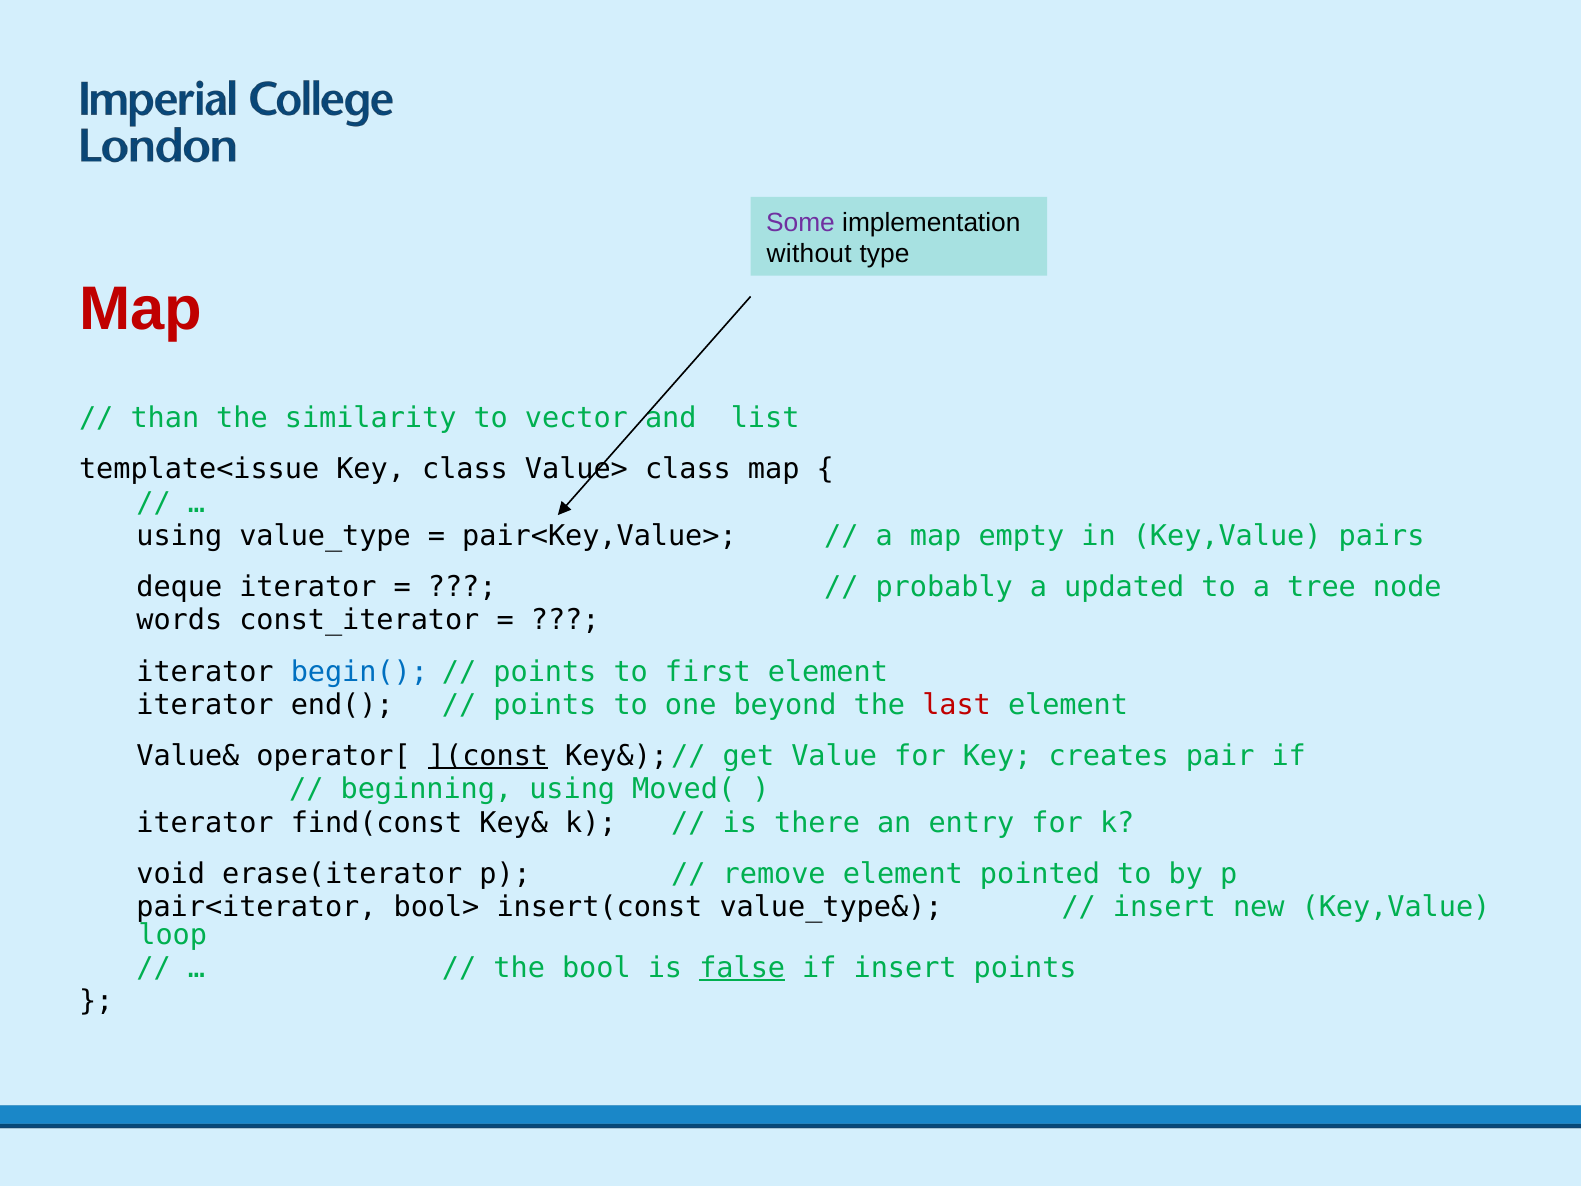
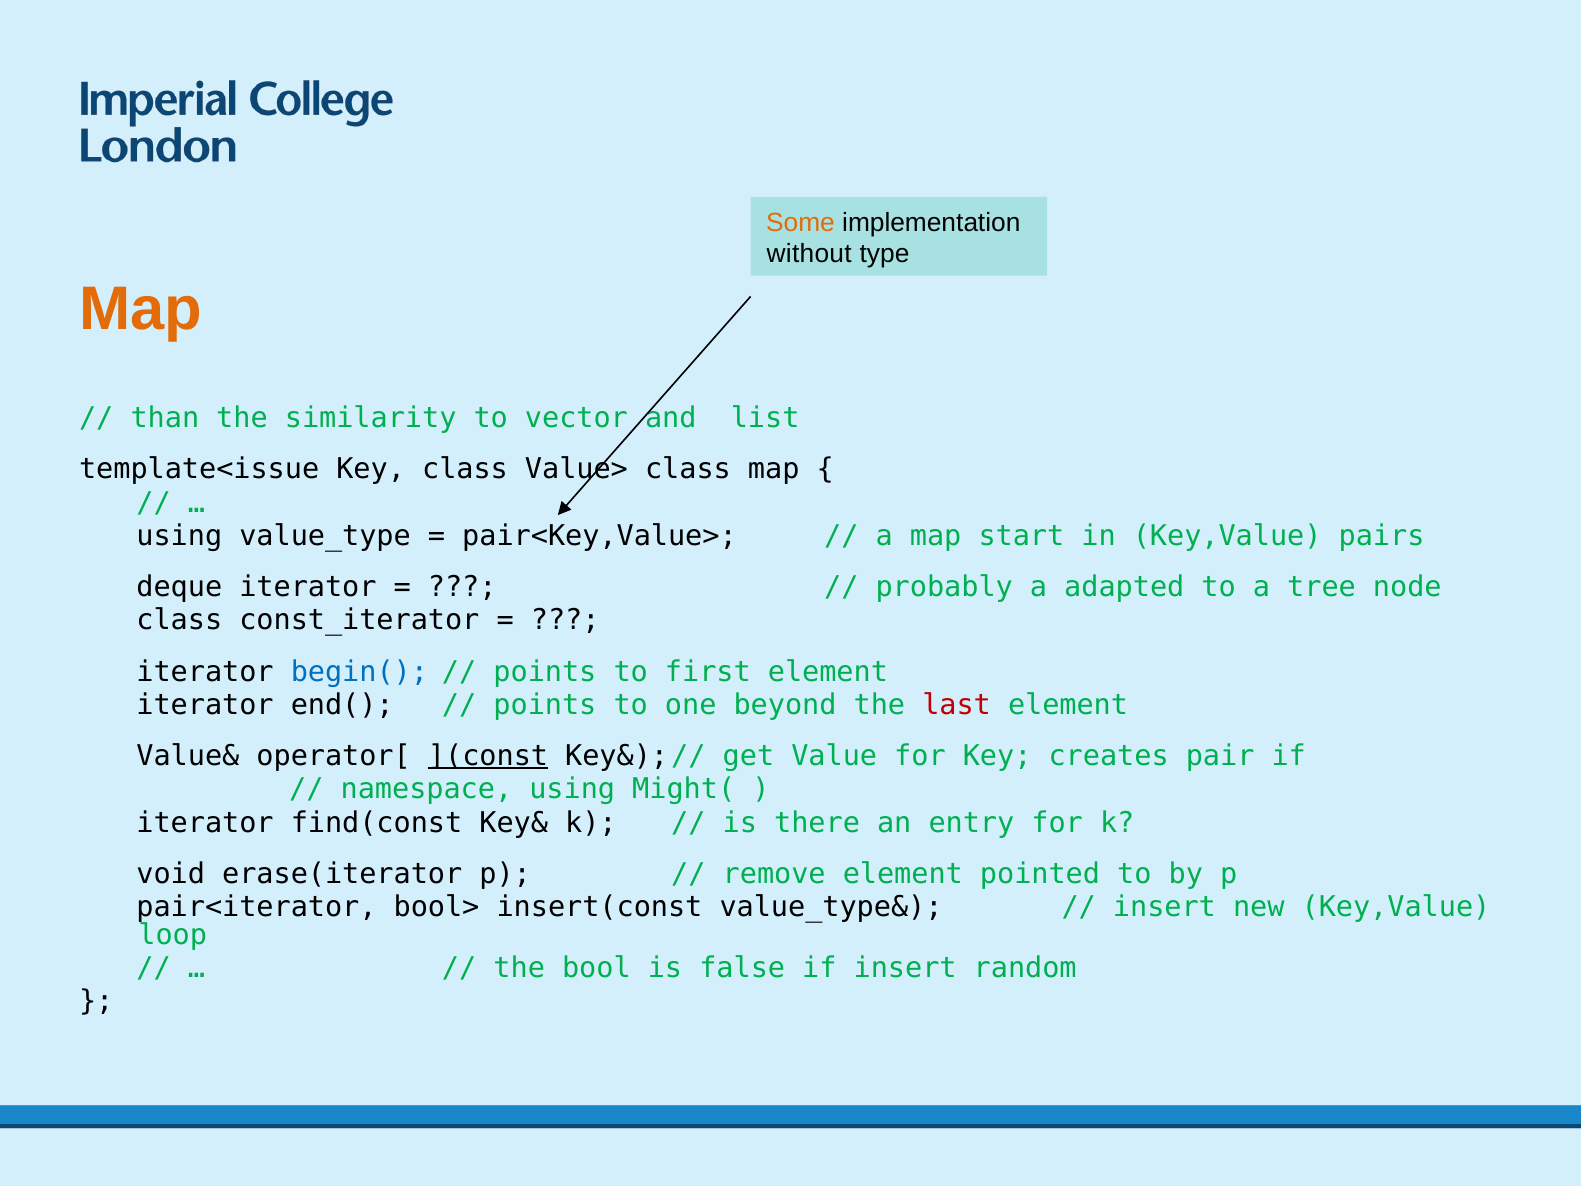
Some colour: purple -> orange (801, 222)
Map colour: red -> orange (140, 309)
empty: empty -> start (1021, 536)
updated: updated -> adapted (1124, 587)
words: words -> class (179, 620)
beginning: beginning -> namespace (426, 789)
Moved(: Moved( -> Might( (684, 789)
false underline: present -> none (742, 968)
insert points: points -> random (1025, 968)
